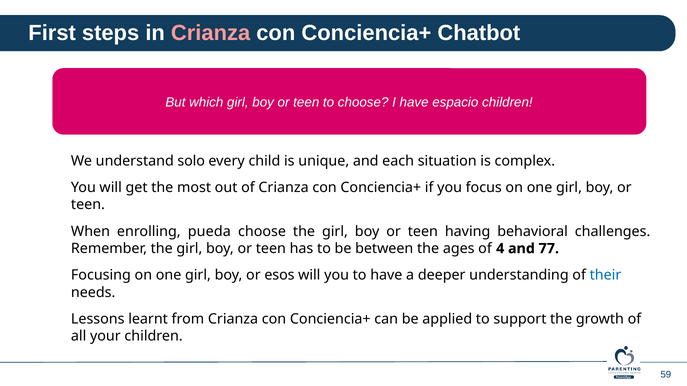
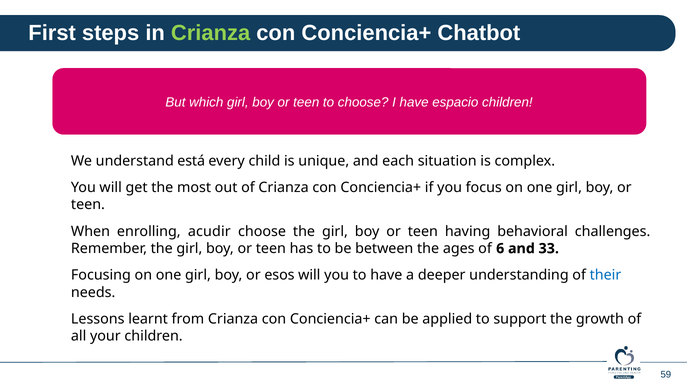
Crianza colour: pink -> light green (211, 33)
solo: solo -> está (191, 161)
pueda: pueda -> acudir (209, 232)
4: 4 -> 6 (500, 249)
77: 77 -> 33 (549, 249)
